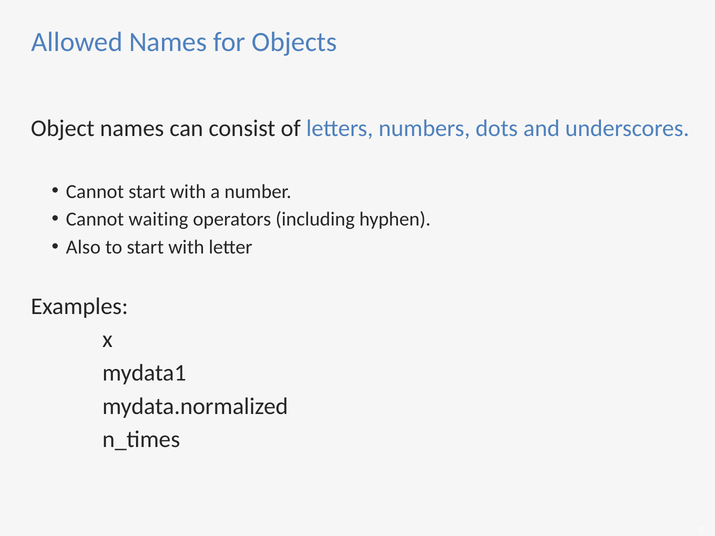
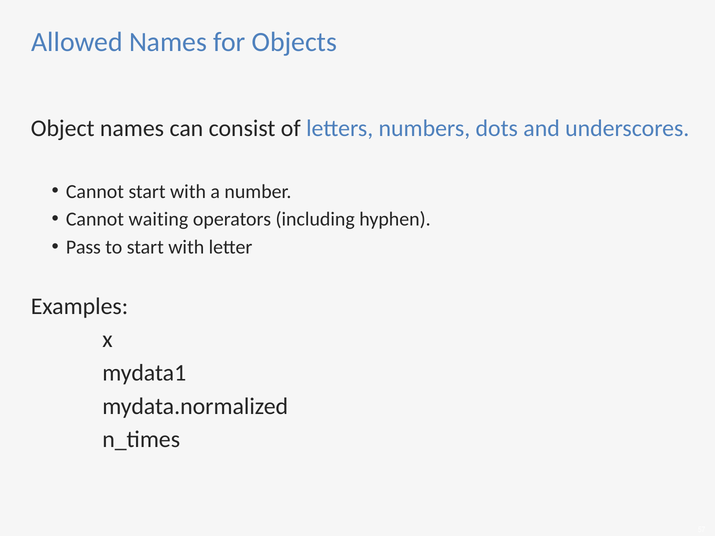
Also: Also -> Pass (83, 247)
